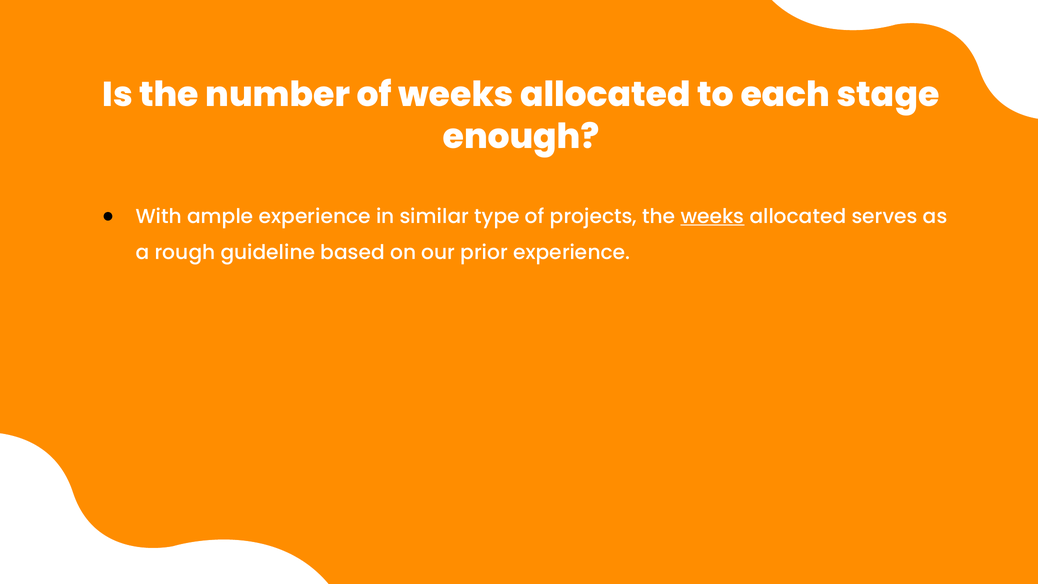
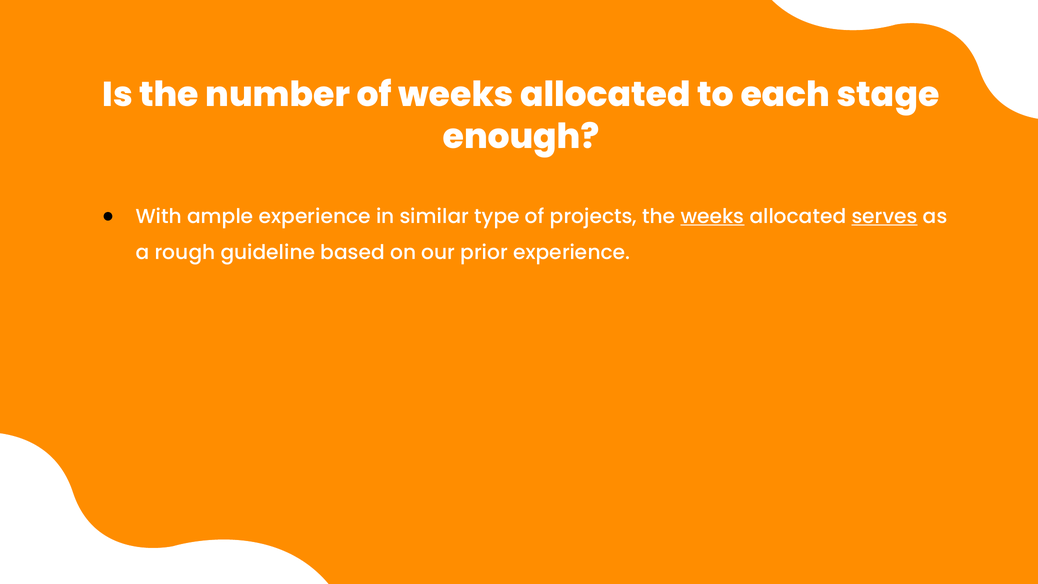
serves underline: none -> present (885, 216)
